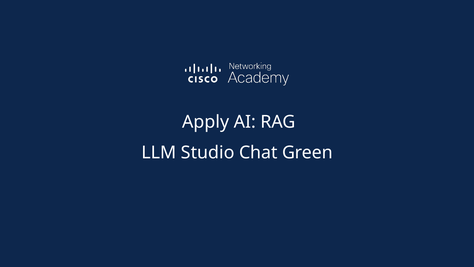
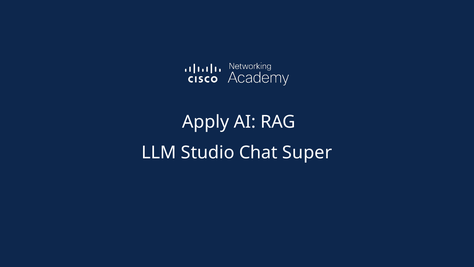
Green: Green -> Super (307, 152)
